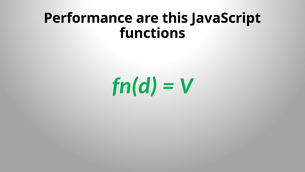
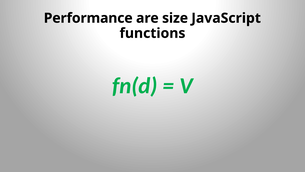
this: this -> size (175, 18)
